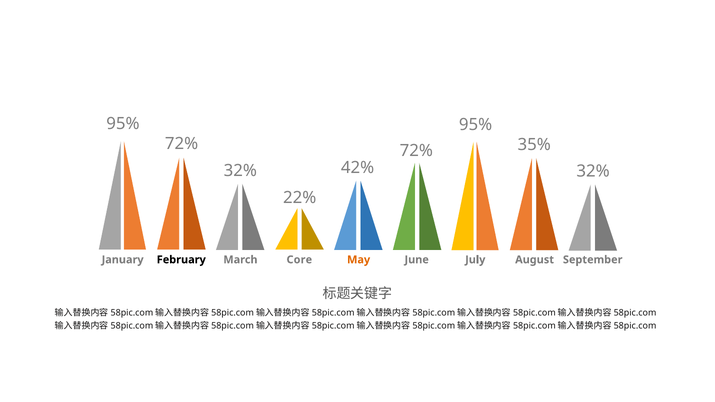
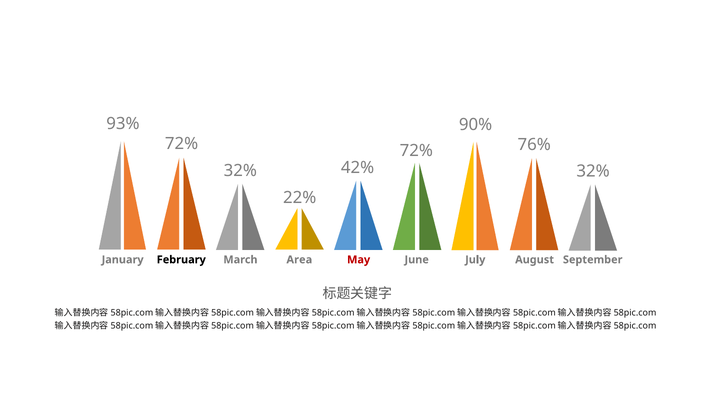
95%: 95% -> 93% (123, 124)
95%: 95% -> 90% (476, 125)
35%: 35% -> 76% (534, 145)
Core: Core -> Area (299, 260)
May colour: orange -> red (359, 260)
